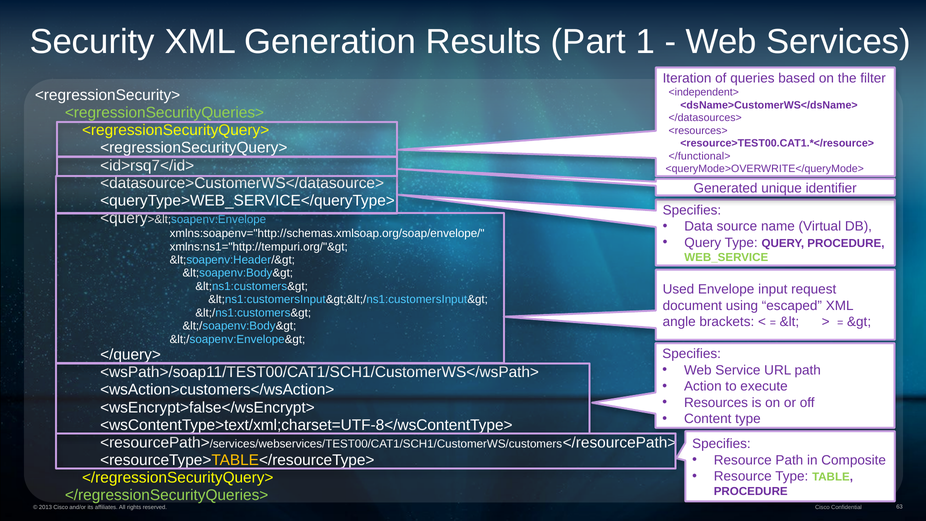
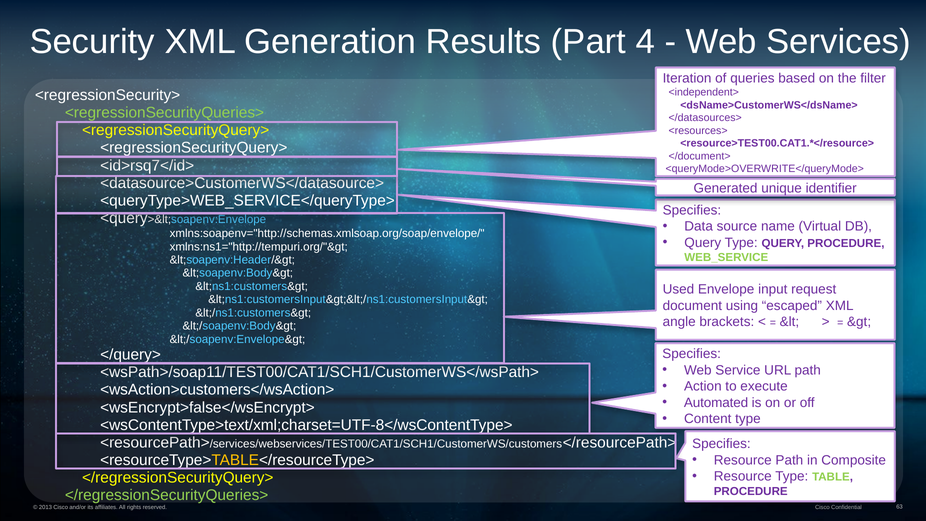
1: 1 -> 4 (645, 42)
</functional>: </functional> -> </document> (700, 156)
Resources: Resources -> Automated (716, 403)
